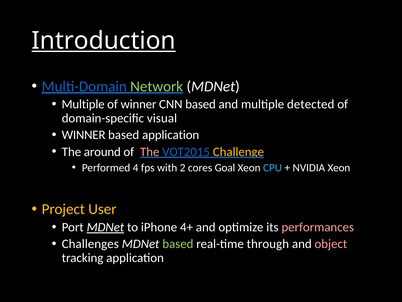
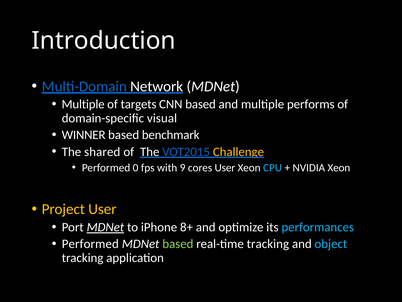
Introduction underline: present -> none (104, 41)
Network colour: light green -> white (157, 86)
of winner: winner -> targets (139, 104)
detected: detected -> performs (311, 104)
based application: application -> benchmark (171, 135)
around: around -> shared (102, 152)
The colour: pink -> white (150, 152)
4: 4 -> 0 (136, 167)
2: 2 -> 9 (183, 167)
cores Goal: Goal -> User (225, 167)
4+: 4+ -> 8+ (187, 227)
performances colour: pink -> light blue (318, 227)
Challenges: Challenges -> Performed (90, 244)
real-time through: through -> tracking (268, 244)
object colour: pink -> light blue (331, 244)
